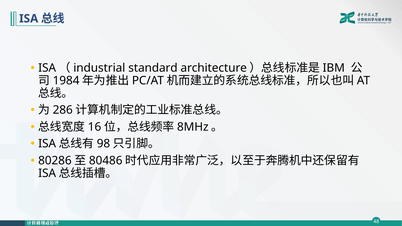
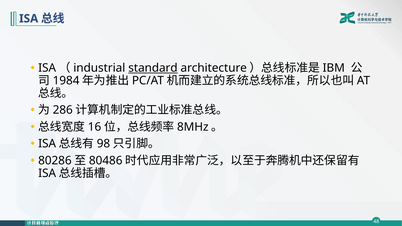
standard underline: none -> present (153, 68)
